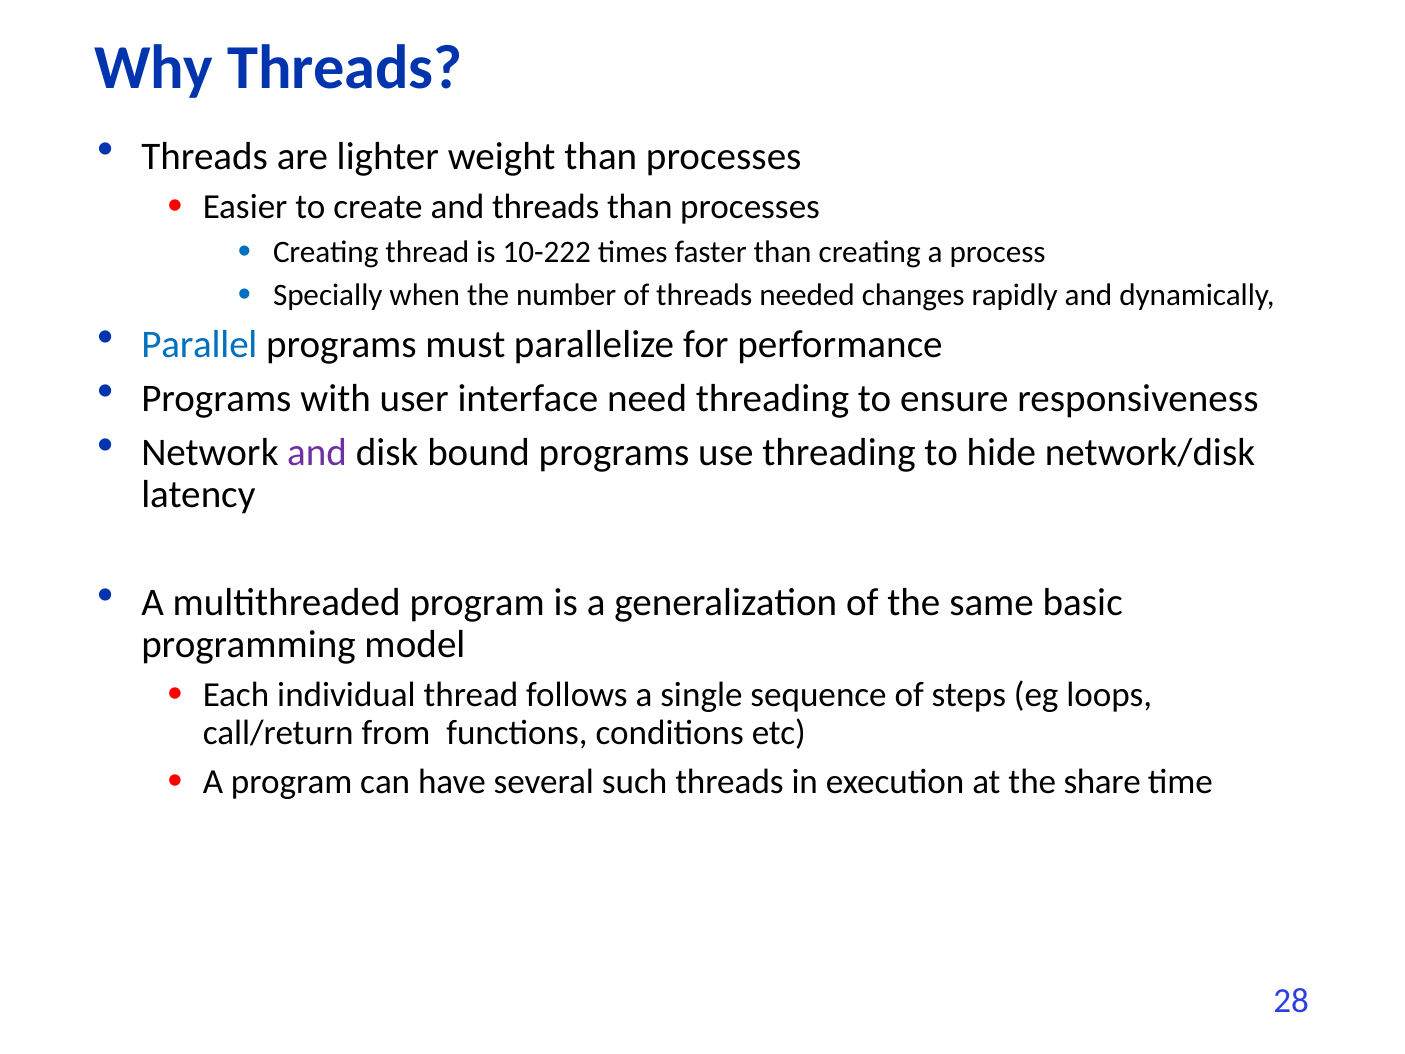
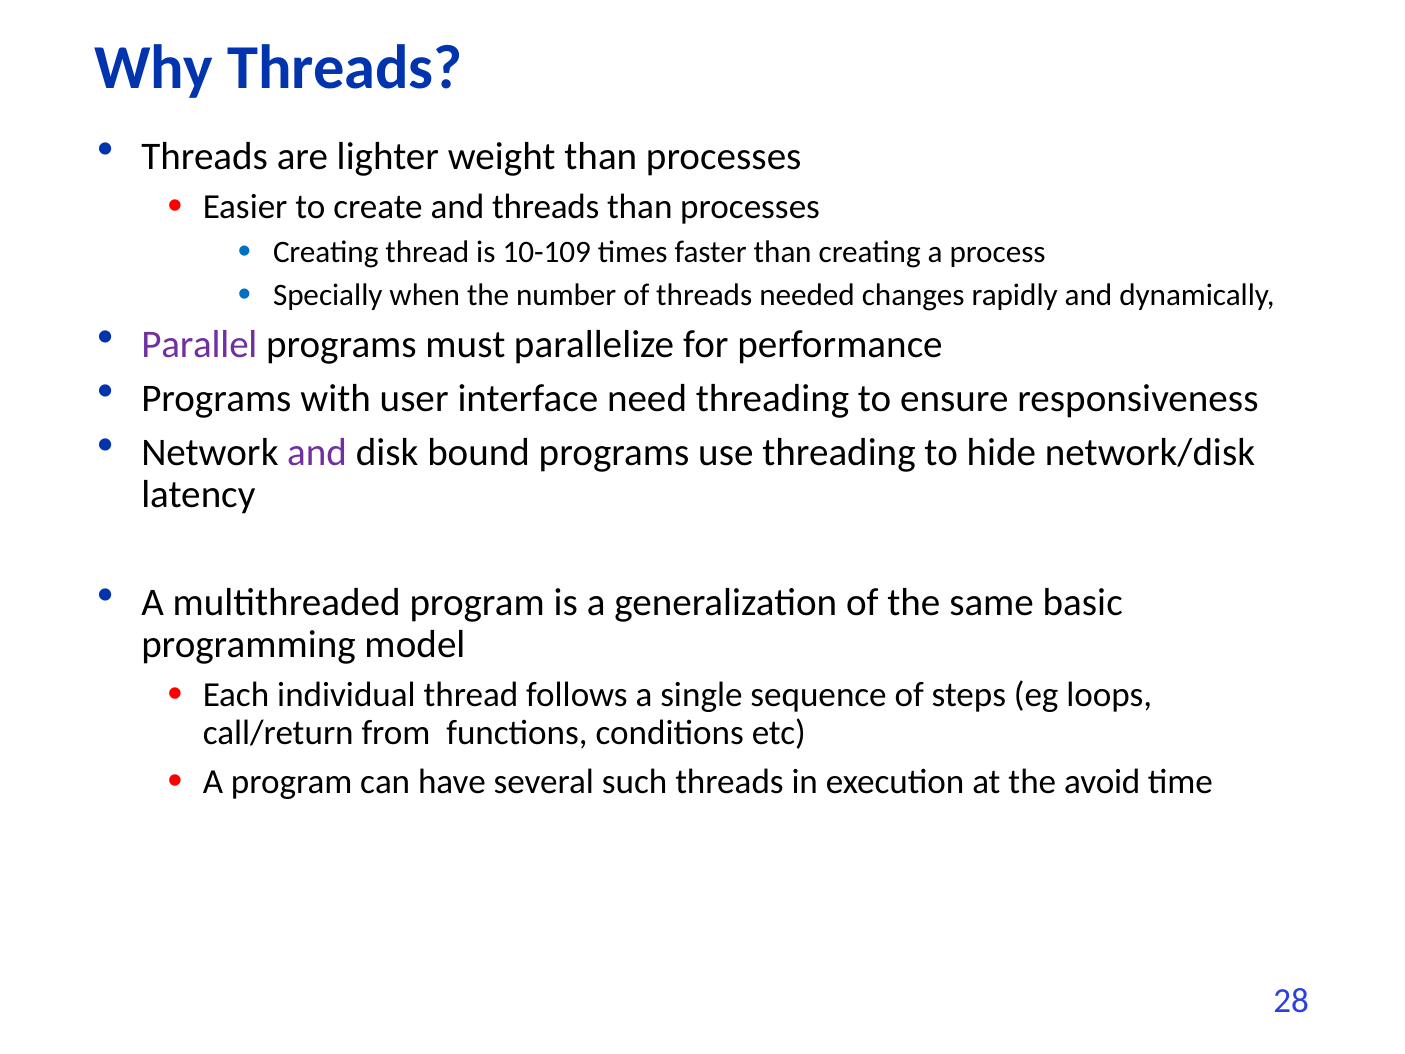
10-222: 10-222 -> 10-109 (547, 252)
Parallel colour: blue -> purple (199, 345)
share: share -> avoid (1102, 782)
